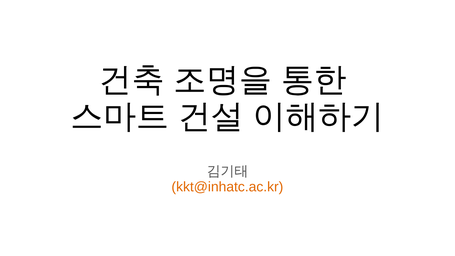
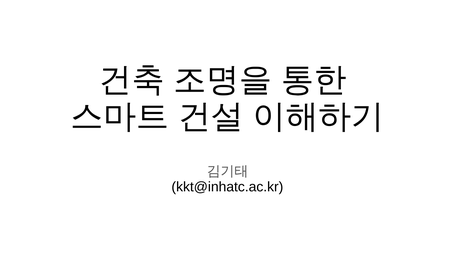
kkt@inhatc.ac.kr colour: orange -> black (227, 187)
